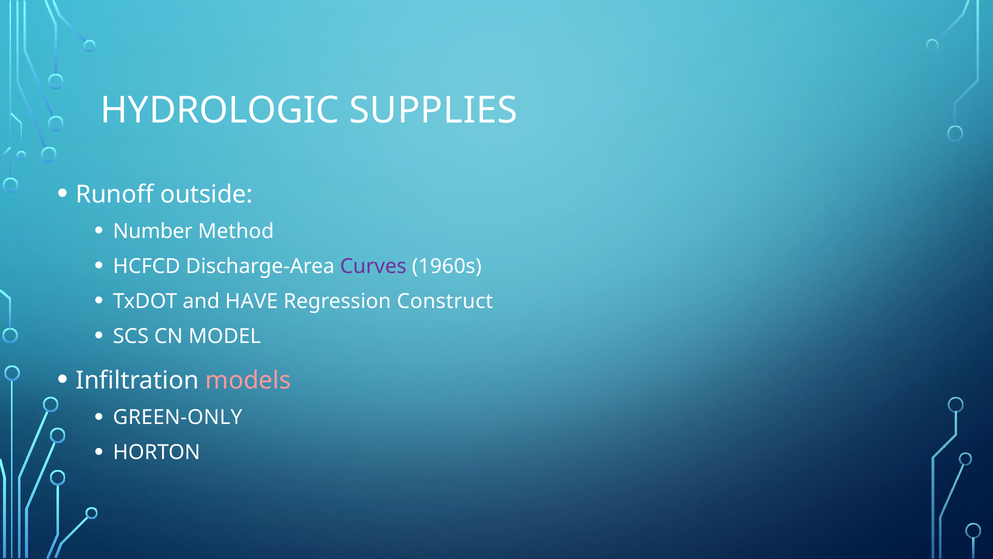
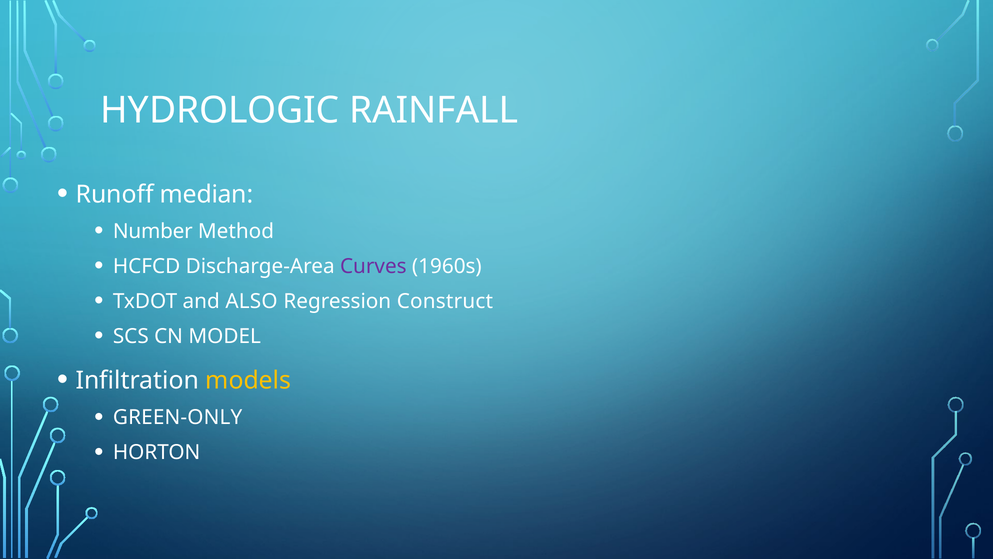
SUPPLIES: SUPPLIES -> RAINFALL (434, 110)
outside: outside -> median (207, 194)
HAVE: HAVE -> ALSO (251, 301)
models colour: pink -> yellow (248, 380)
